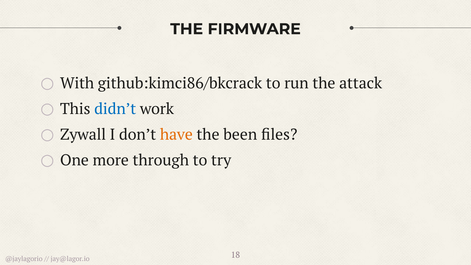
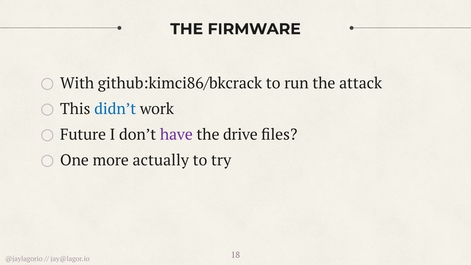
Zywall: Zywall -> Future (83, 135)
have colour: orange -> purple (176, 135)
been: been -> drive (240, 135)
through: through -> actually (161, 160)
